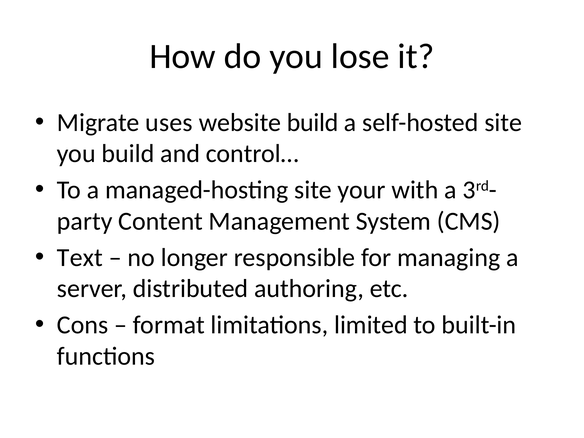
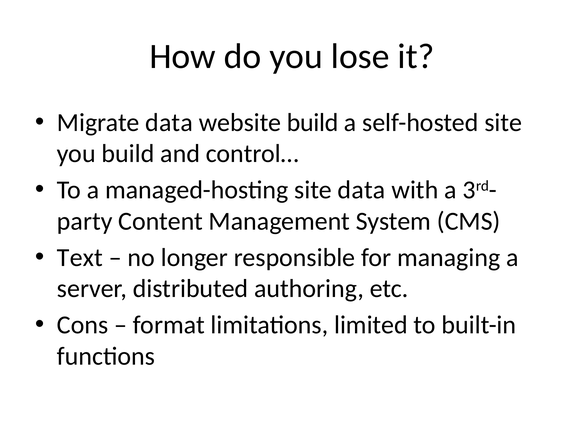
Migrate uses: uses -> data (169, 123)
site your: your -> data (361, 190)
